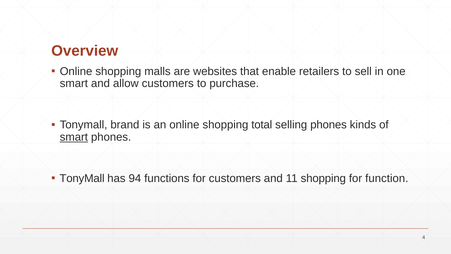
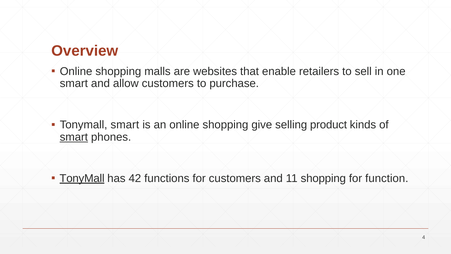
Tonymall brand: brand -> smart (125, 125)
total: total -> give (262, 125)
selling phones: phones -> product (329, 125)
TonyMall underline: none -> present (82, 178)
94: 94 -> 42 (135, 178)
